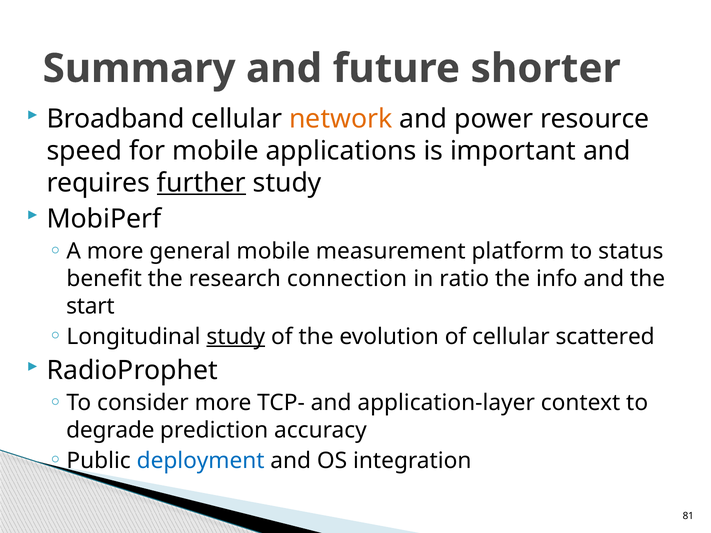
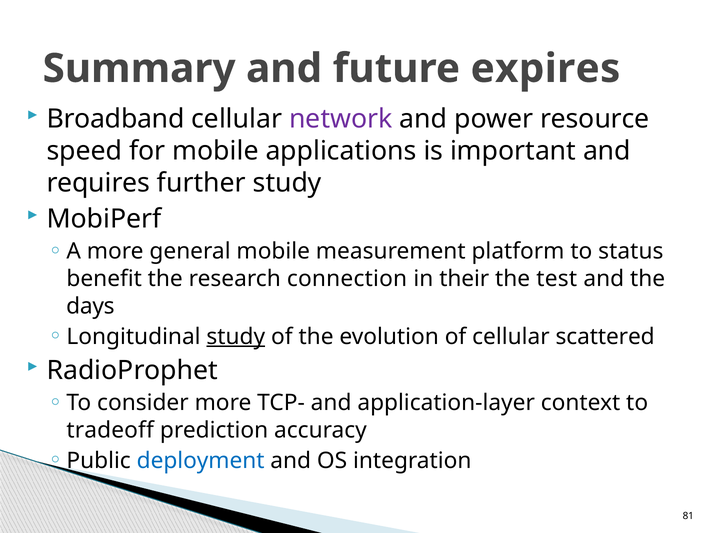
shorter: shorter -> expires (545, 69)
network colour: orange -> purple (341, 119)
further underline: present -> none (201, 183)
ratio: ratio -> their (464, 279)
info: info -> test (557, 279)
start: start -> days (90, 306)
degrade: degrade -> tradeoff (110, 430)
